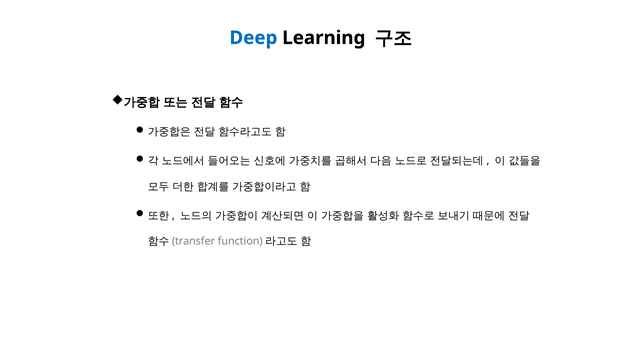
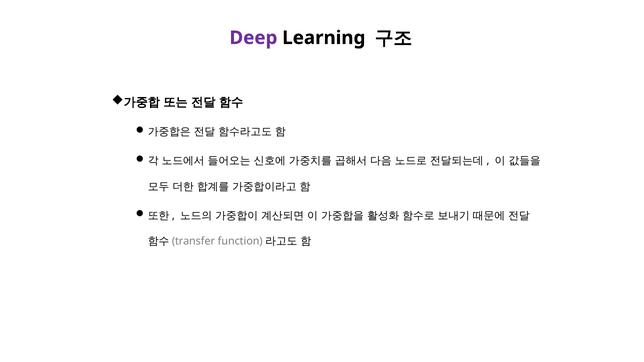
Deep colour: blue -> purple (253, 38)
